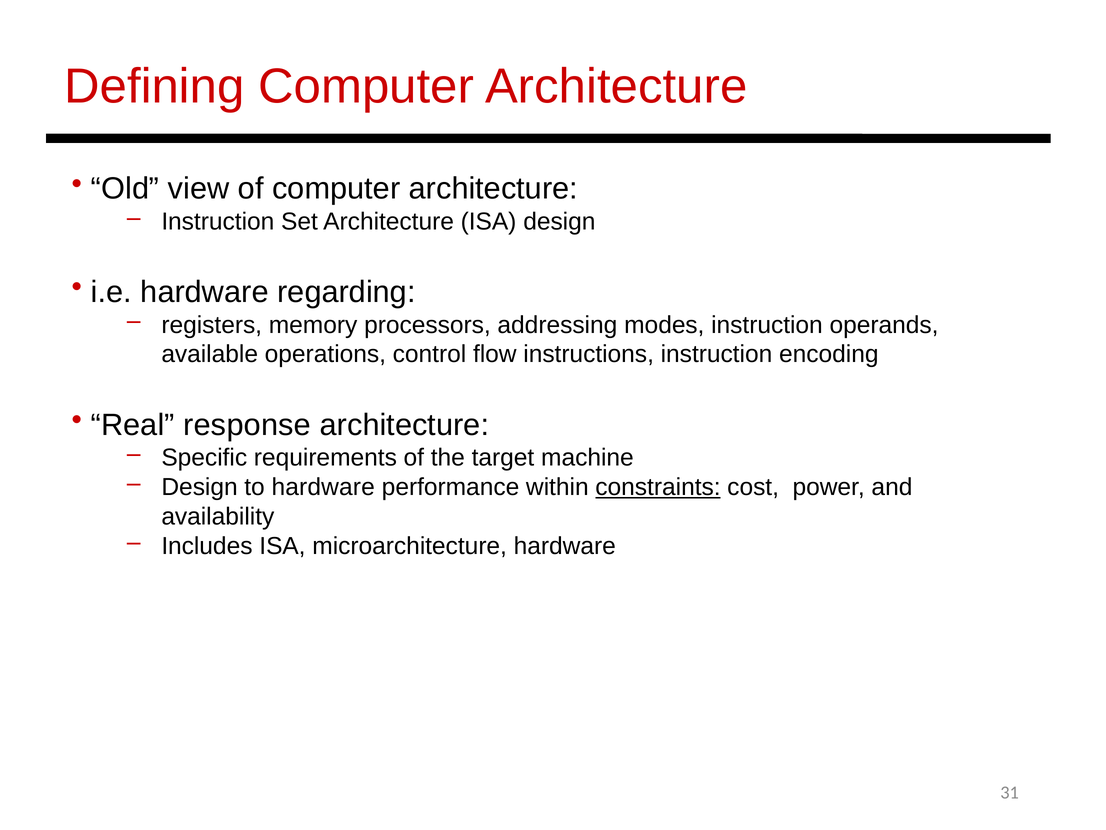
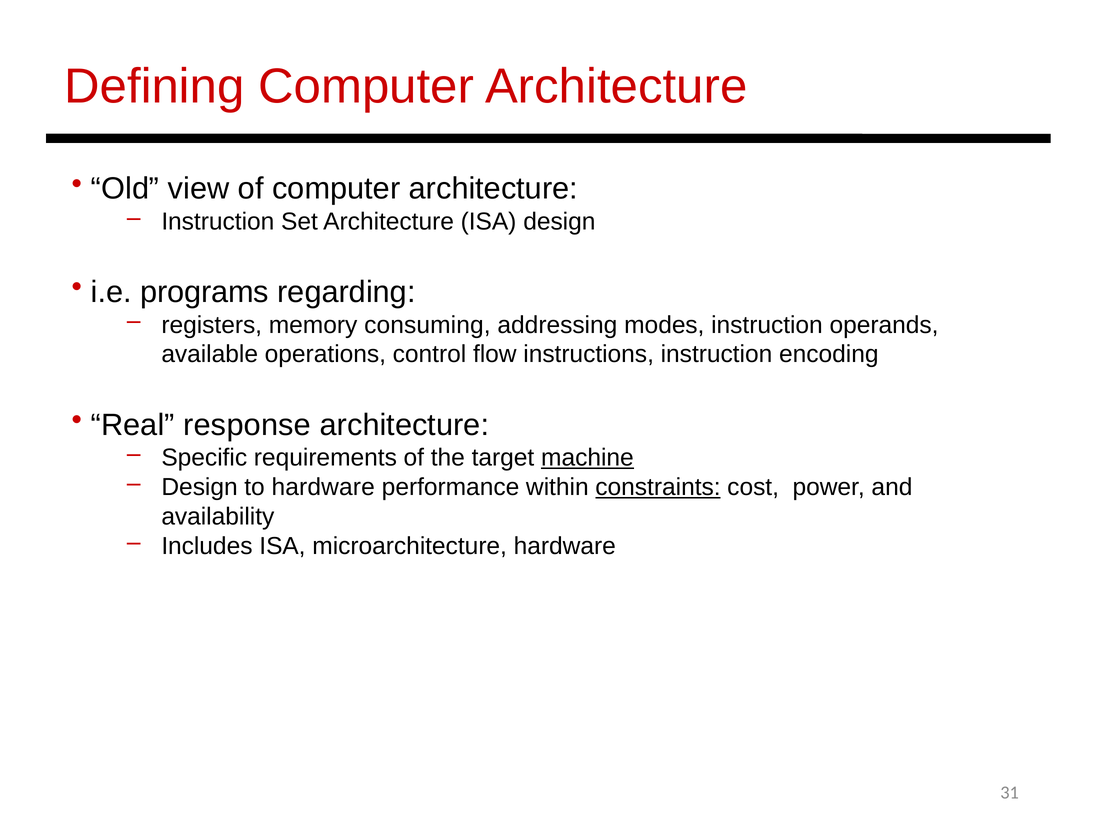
i.e hardware: hardware -> programs (205, 292)
processors: processors -> consuming (427, 325)
machine underline: none -> present (587, 457)
